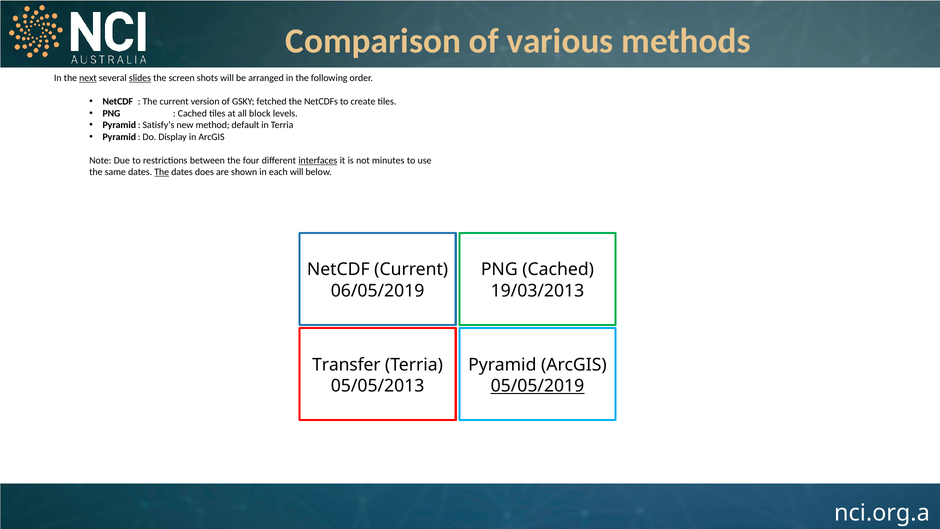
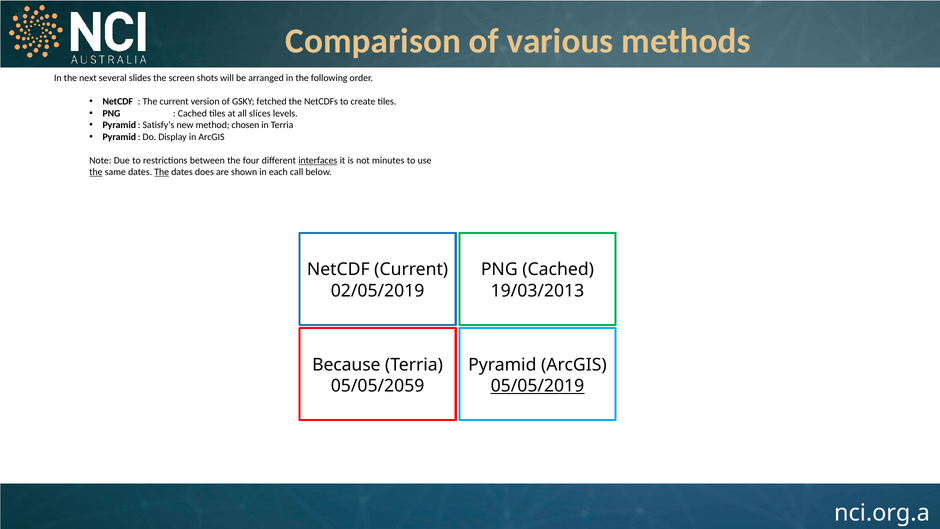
next underline: present -> none (88, 78)
slides underline: present -> none (140, 78)
block: block -> slices (260, 113)
default: default -> chosen (245, 125)
the underline: none -> present (96, 172)
each will: will -> call (297, 172)
06/05/2019: 06/05/2019 -> 02/05/2019 (378, 291)
Transfer: Transfer -> Because (346, 365)
05/05/2013: 05/05/2013 -> 05/05/2059 (378, 386)
